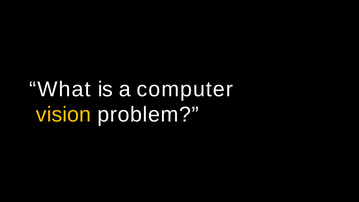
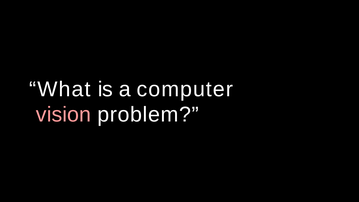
vision colour: yellow -> pink (64, 115)
